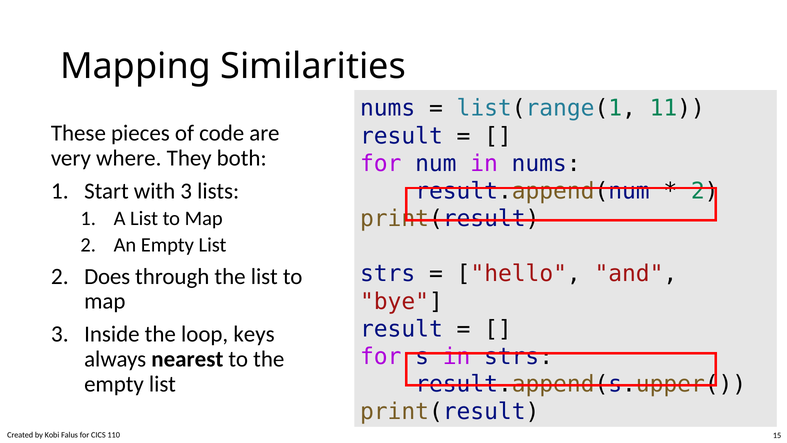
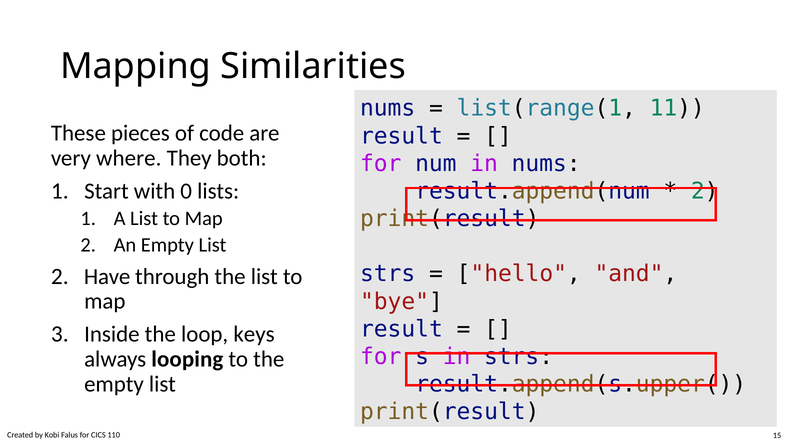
with 3: 3 -> 0 (186, 191)
Does: Does -> Have (107, 276)
nearest: nearest -> looping (187, 359)
